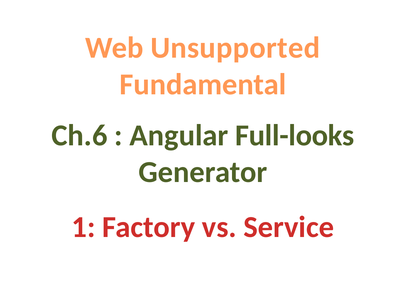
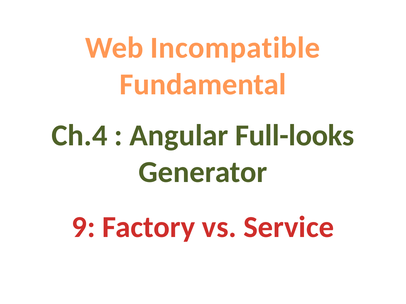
Unsupported: Unsupported -> Incompatible (235, 48)
Ch.6: Ch.6 -> Ch.4 (79, 136)
1: 1 -> 9 (84, 227)
